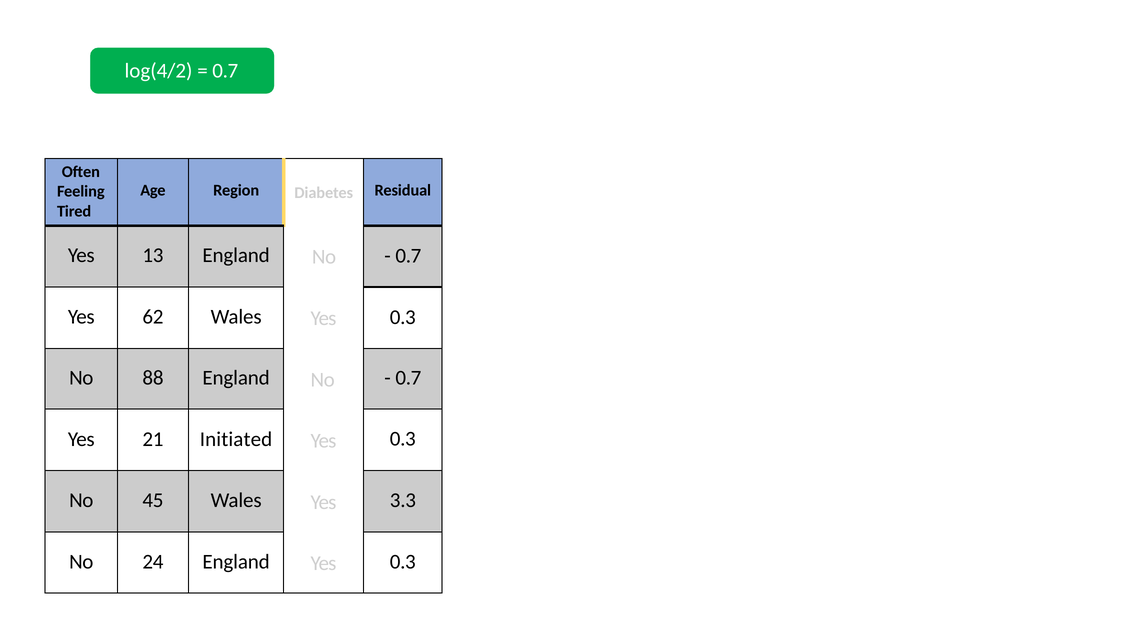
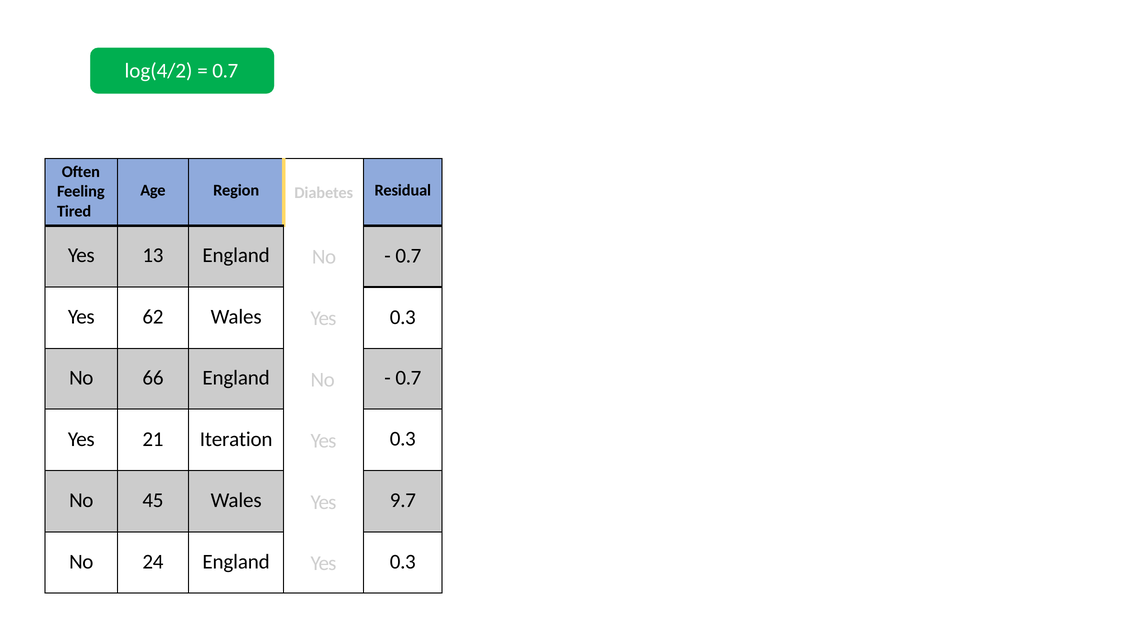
88: 88 -> 66 (153, 378)
Initiated: Initiated -> Iteration (236, 439)
3.3: 3.3 -> 9.7 (403, 501)
